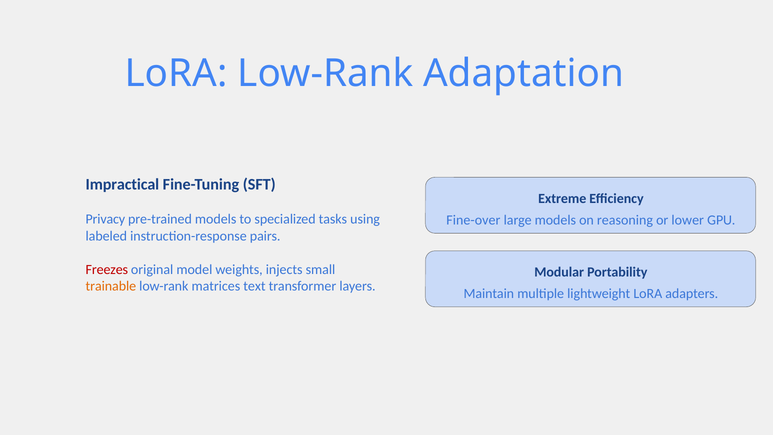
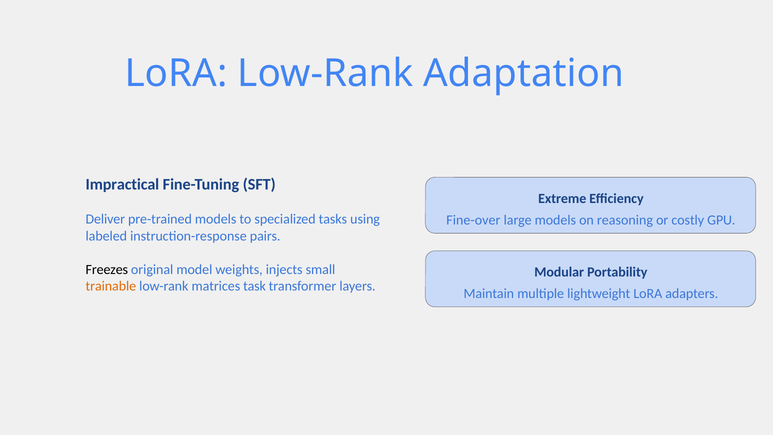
Privacy: Privacy -> Deliver (105, 219)
lower: lower -> costly (688, 220)
Freezes colour: red -> black (107, 269)
text: text -> task (255, 286)
